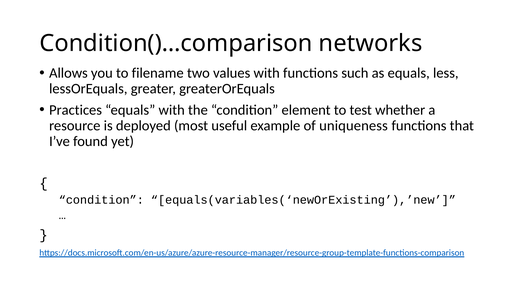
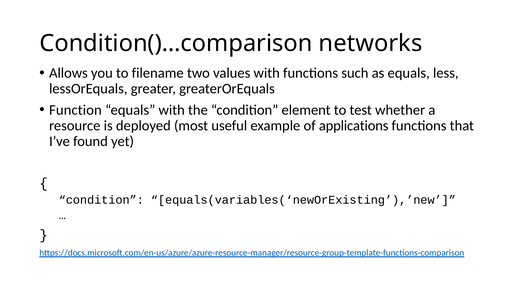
Practices: Practices -> Function (75, 110)
uniqueness: uniqueness -> applications (354, 126)
